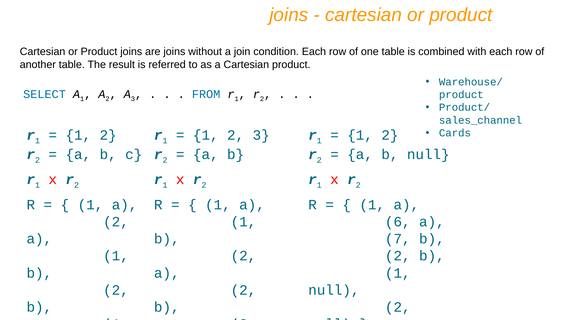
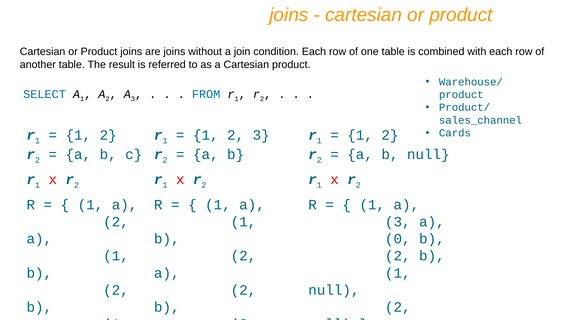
6: 6 -> 3 (398, 221)
7: 7 -> 0 (398, 238)
